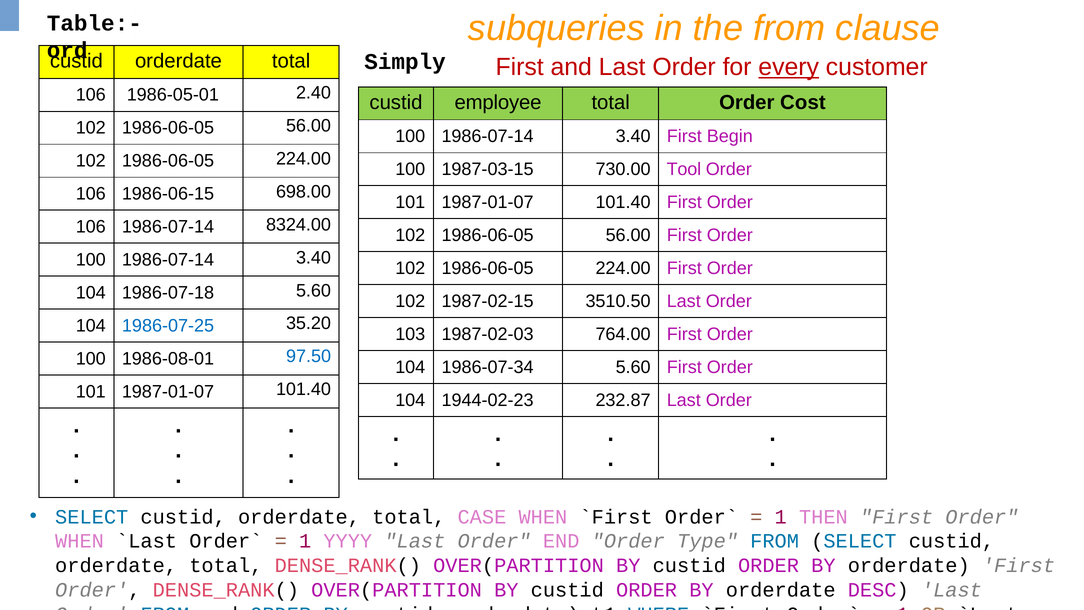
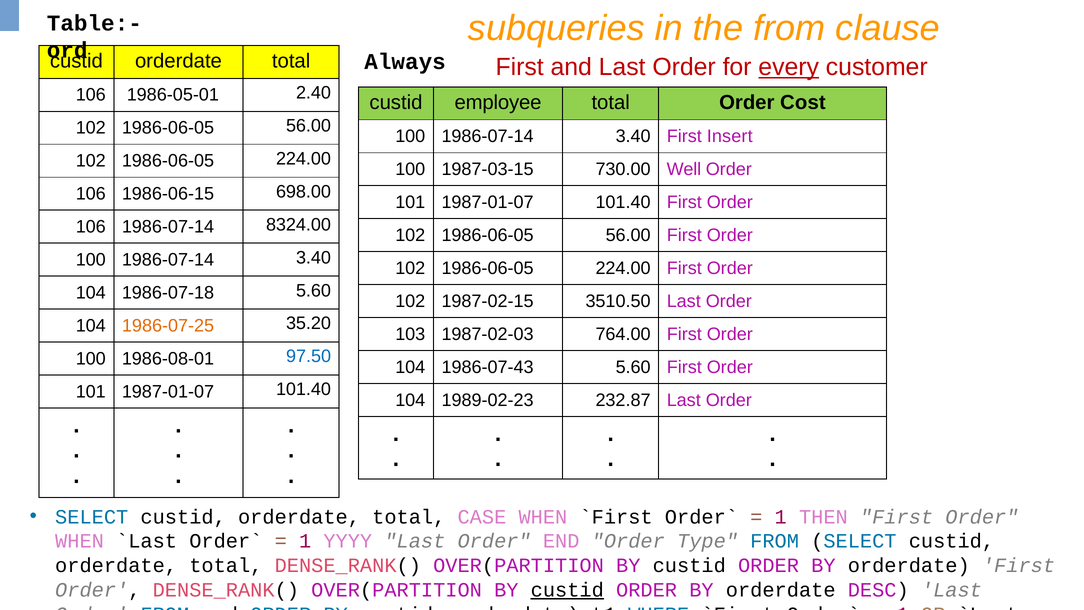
Simply: Simply -> Always (405, 62)
Begin: Begin -> Insert (730, 136)
Tool: Tool -> Well (684, 169)
1986-07-25 colour: blue -> orange (168, 326)
1986-07-34: 1986-07-34 -> 1986-07-43 (488, 367)
1944-02-23: 1944-02-23 -> 1989-02-23 (488, 400)
custid underline: none -> present (567, 590)
